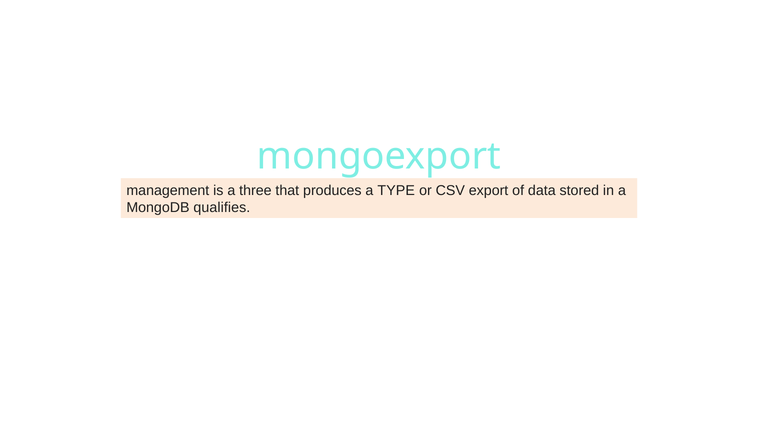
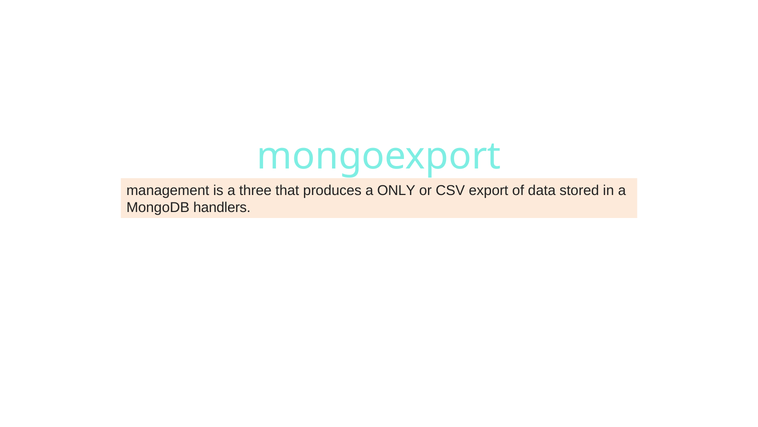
TYPE: TYPE -> ONLY (396, 190)
qualifies: qualifies -> handlers (222, 207)
